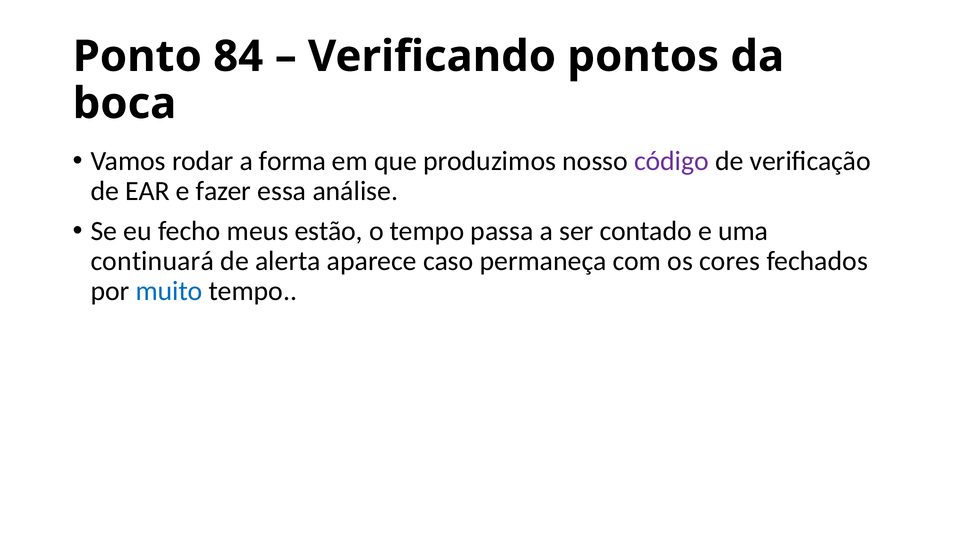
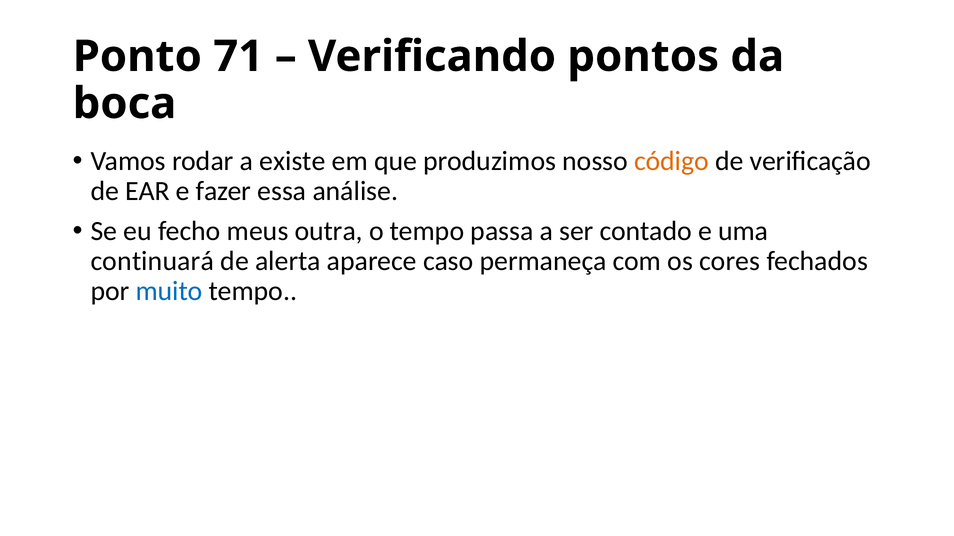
84: 84 -> 71 (238, 57)
forma: forma -> existe (292, 161)
código colour: purple -> orange (672, 161)
estão: estão -> outra (329, 231)
